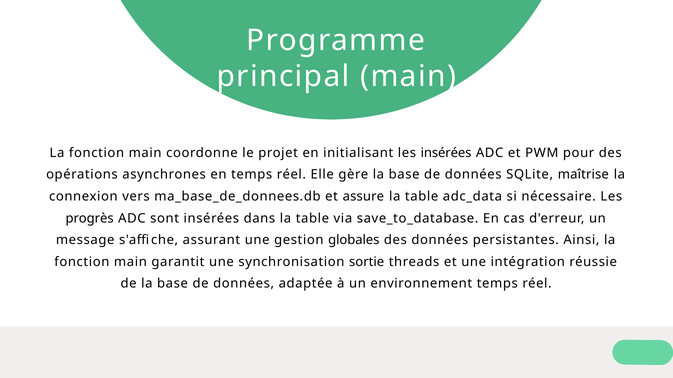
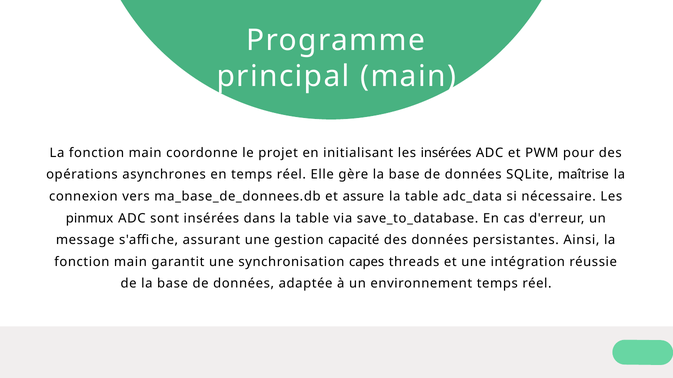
progrès: progrès -> pinmux (89, 219)
globales: globales -> capacité (354, 240)
sortie: sortie -> capes (367, 262)
